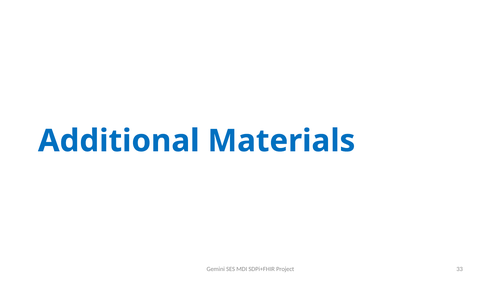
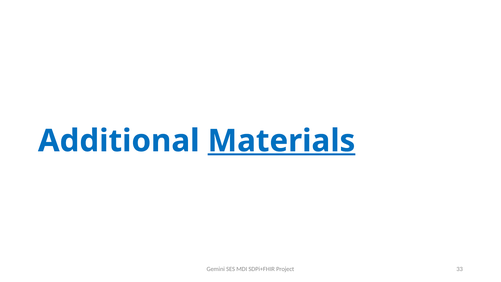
Materials underline: none -> present (281, 141)
